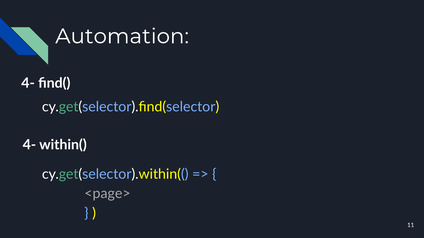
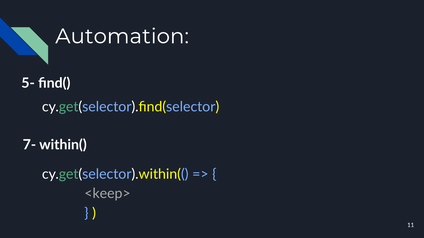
4-: 4- -> 5- (28, 83)
4-: 4- -> 7- (29, 145)
<page>: <page> -> <keep> (108, 194)
